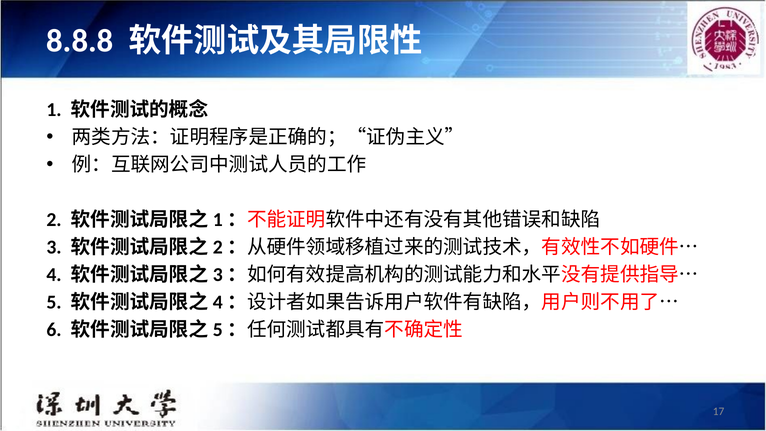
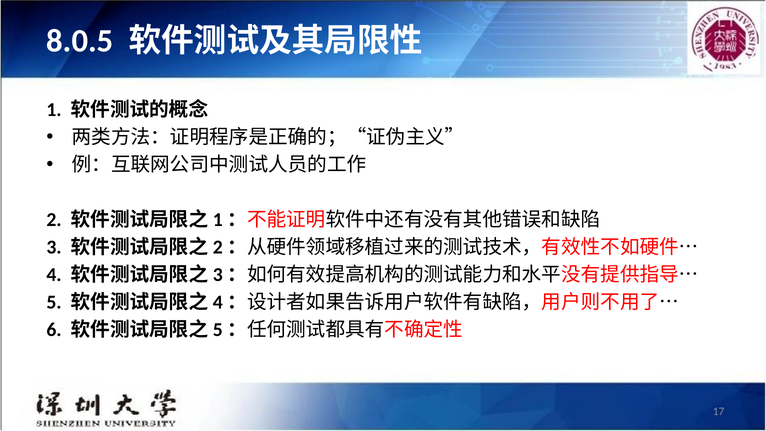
8.8.8: 8.8.8 -> 8.0.5 (80, 41)
